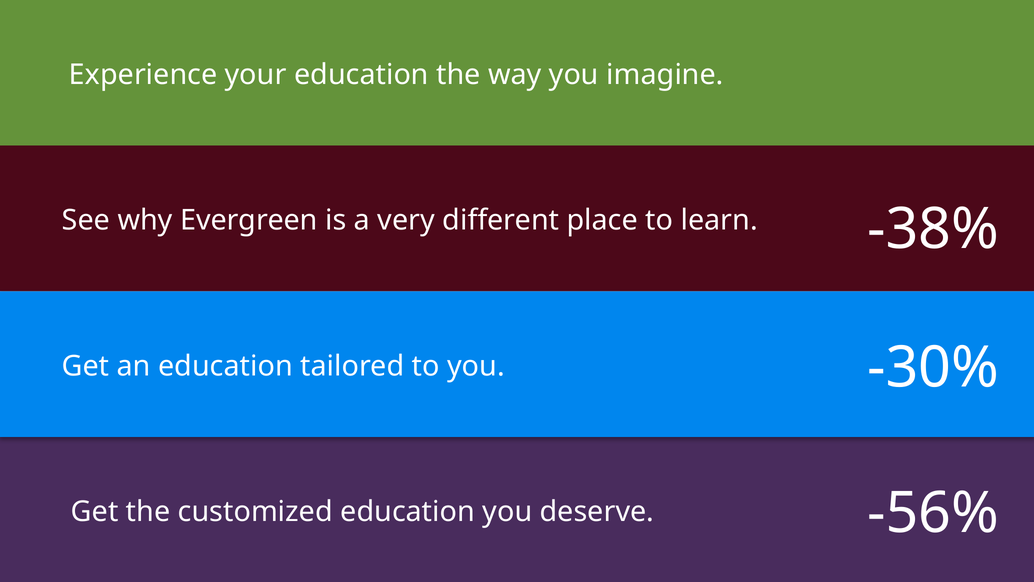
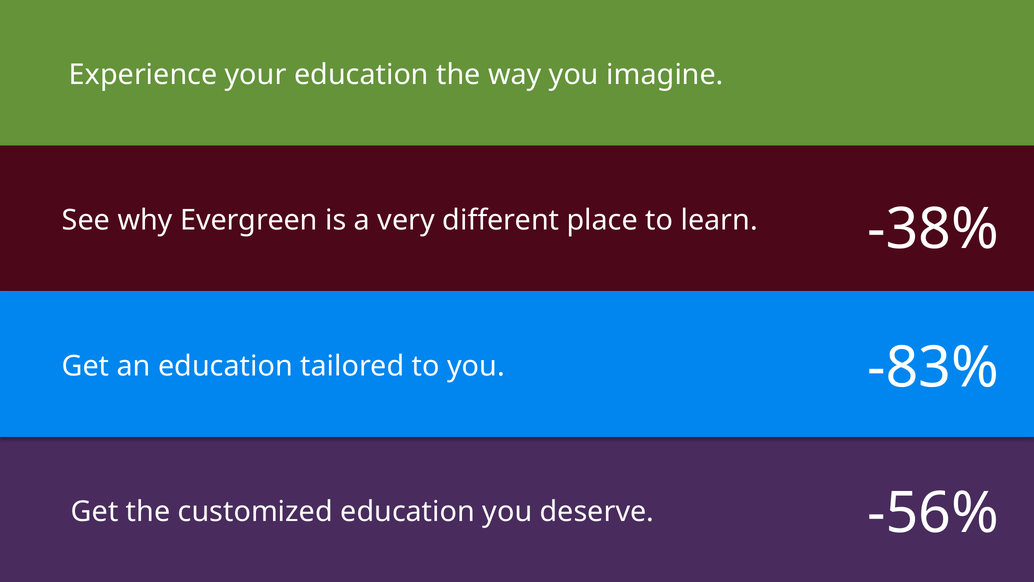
-30%: -30% -> -83% (933, 368)
